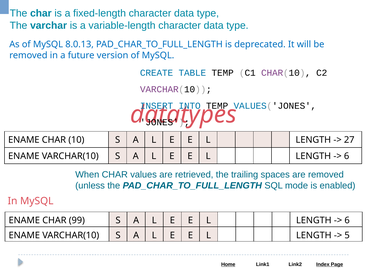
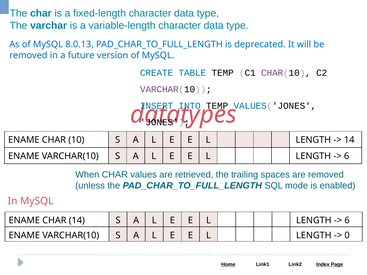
27: 27 -> 14 (349, 140)
CHAR 99: 99 -> 14 (77, 221)
5: 5 -> 0 (347, 236)
